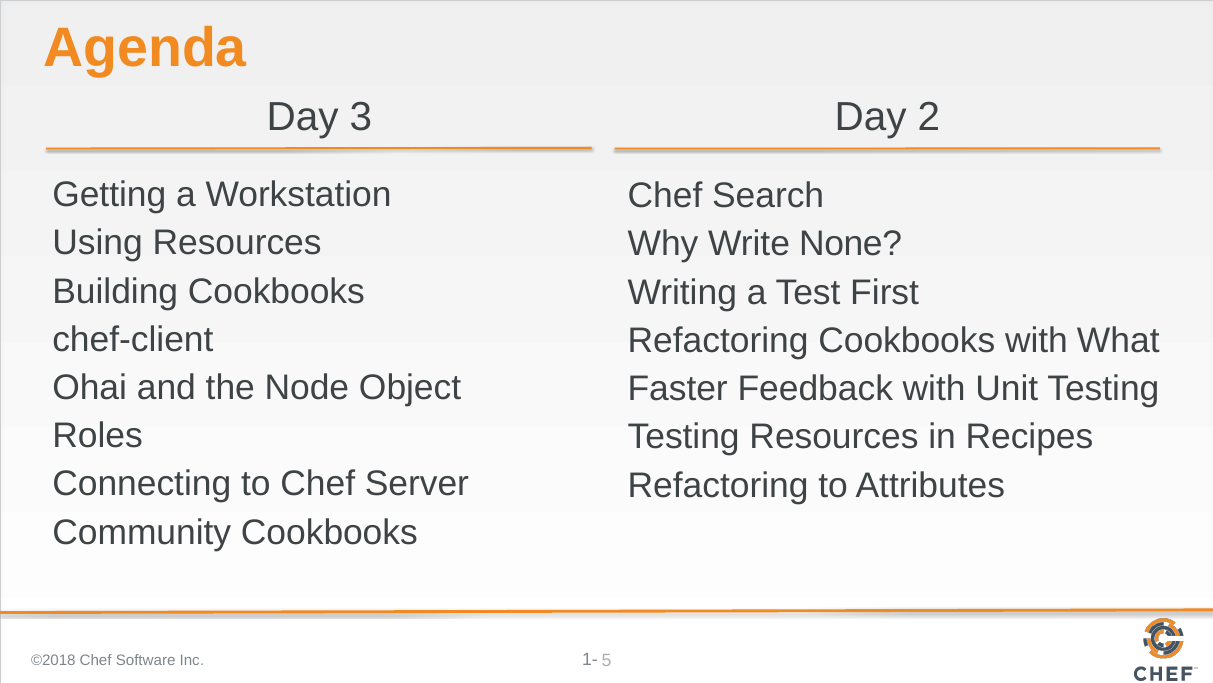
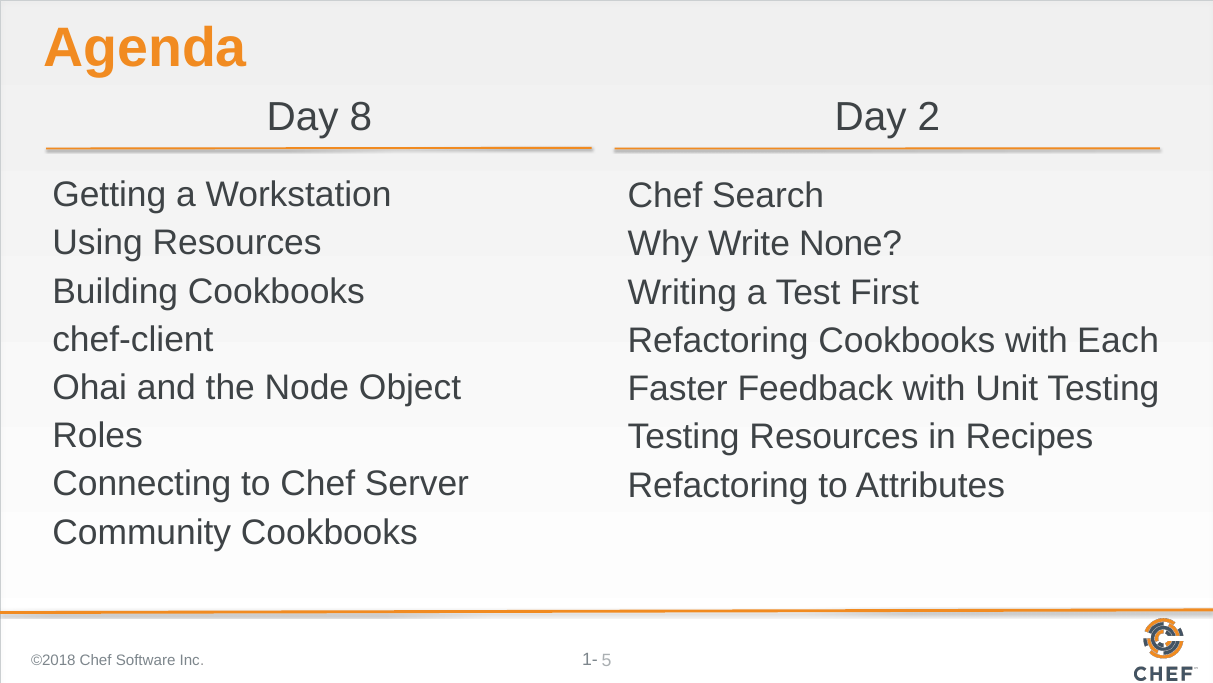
3: 3 -> 8 (361, 117)
What: What -> Each (1118, 340)
